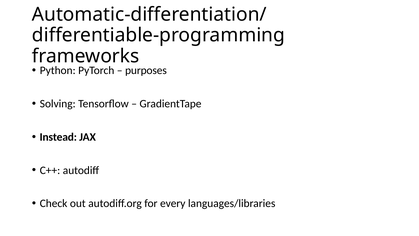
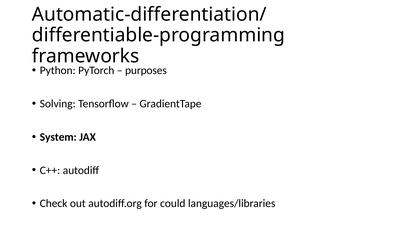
Instead: Instead -> System (58, 137)
every: every -> could (173, 203)
